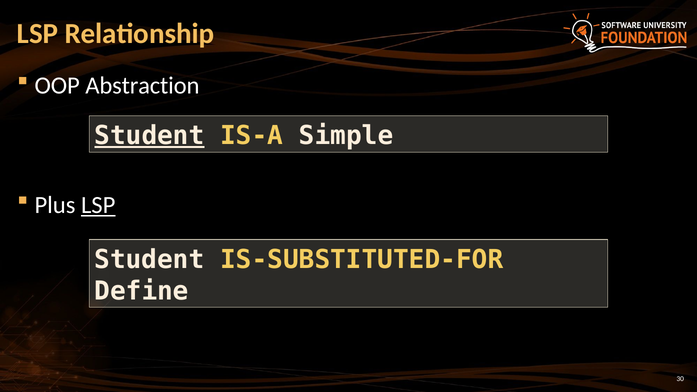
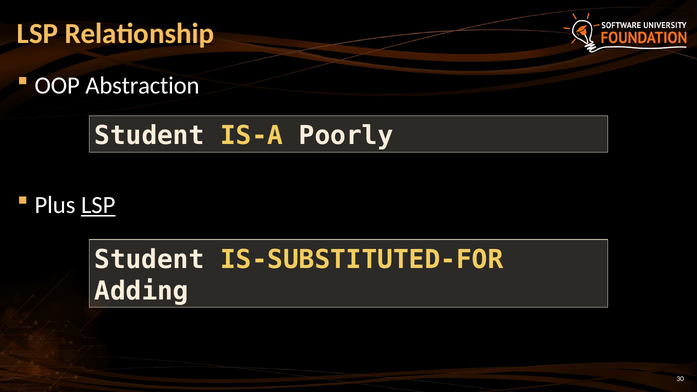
Student underline: present -> none (149, 136)
Simple: Simple -> Poorly (346, 136)
Define: Define -> Adding (142, 291)
